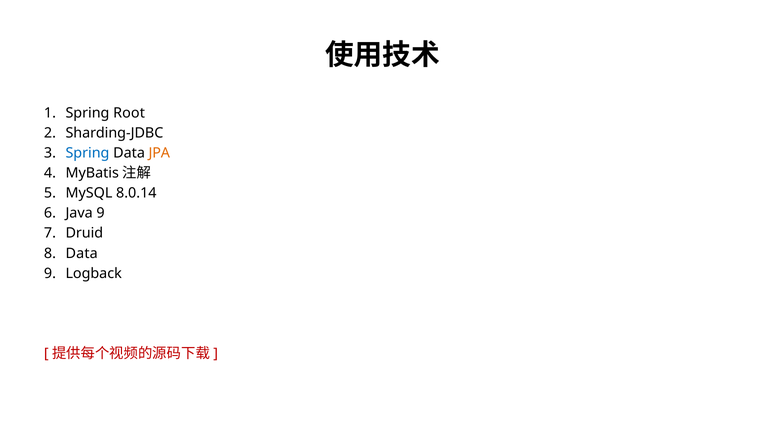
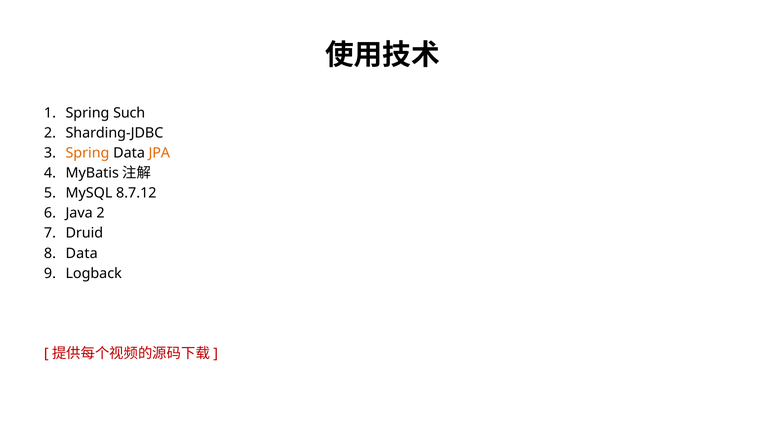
Root: Root -> Such (129, 113)
Spring colour: blue -> orange (87, 153)
8.0.14: 8.0.14 -> 8.7.12 (136, 193)
Java 9: 9 -> 2 (101, 213)
